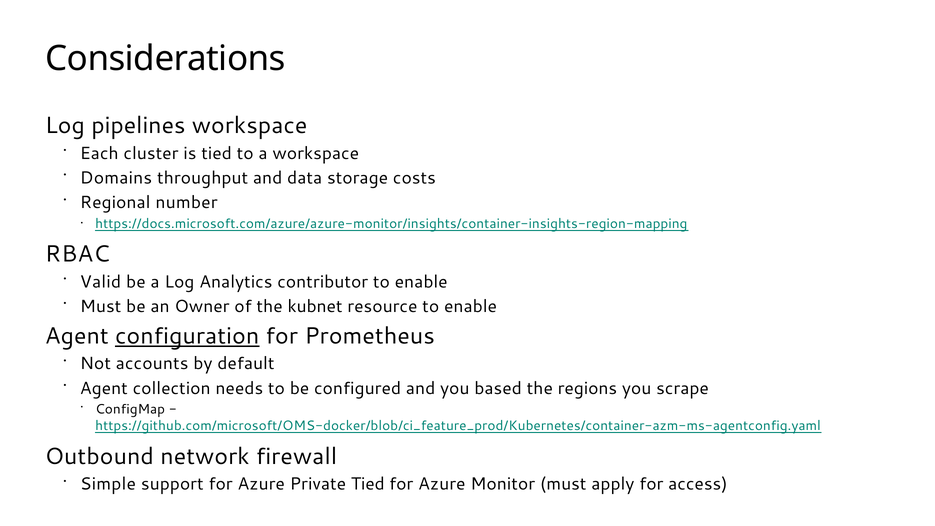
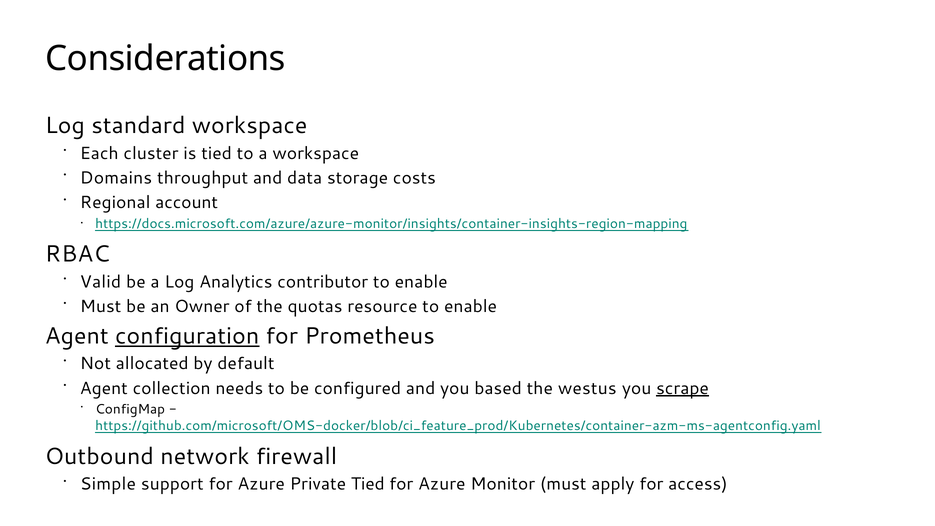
pipelines: pipelines -> standard (138, 126)
number: number -> account (187, 202)
kubnet: kubnet -> quotas (315, 306)
accounts: accounts -> allocated (152, 364)
regions: regions -> westus (587, 388)
scrape underline: none -> present (683, 388)
